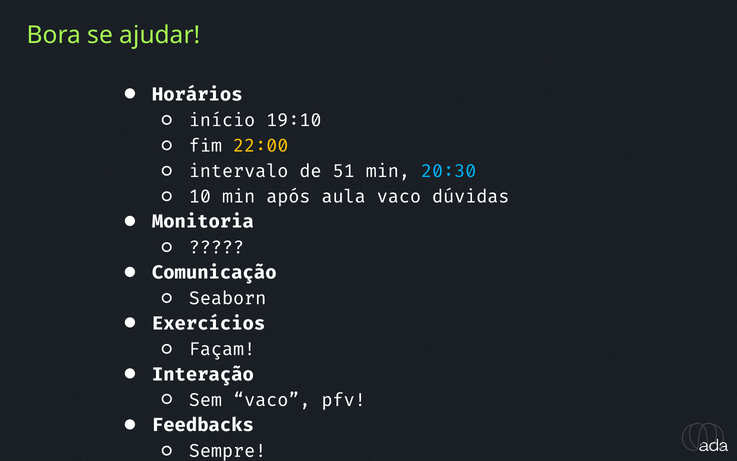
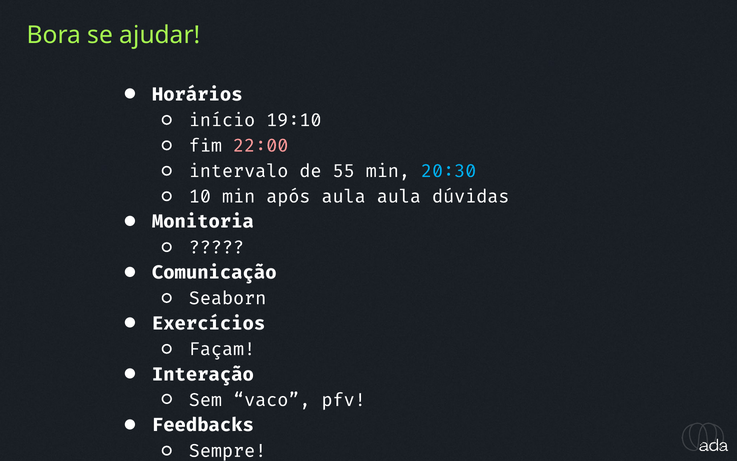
22:00 colour: yellow -> pink (261, 145)
51: 51 -> 55 (344, 171)
aula vaco: vaco -> aula (399, 196)
